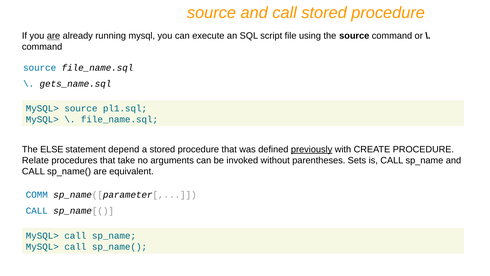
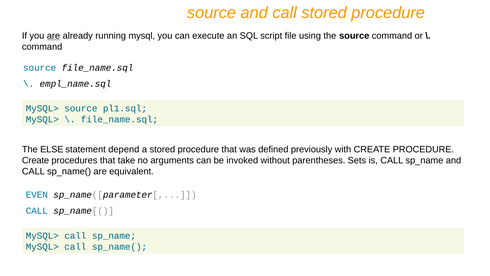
gets_name.sql: gets_name.sql -> empl_name.sql (75, 84)
previously underline: present -> none (312, 149)
Relate: Relate -> Create (35, 160)
COMM: COMM -> EVEN (37, 195)
